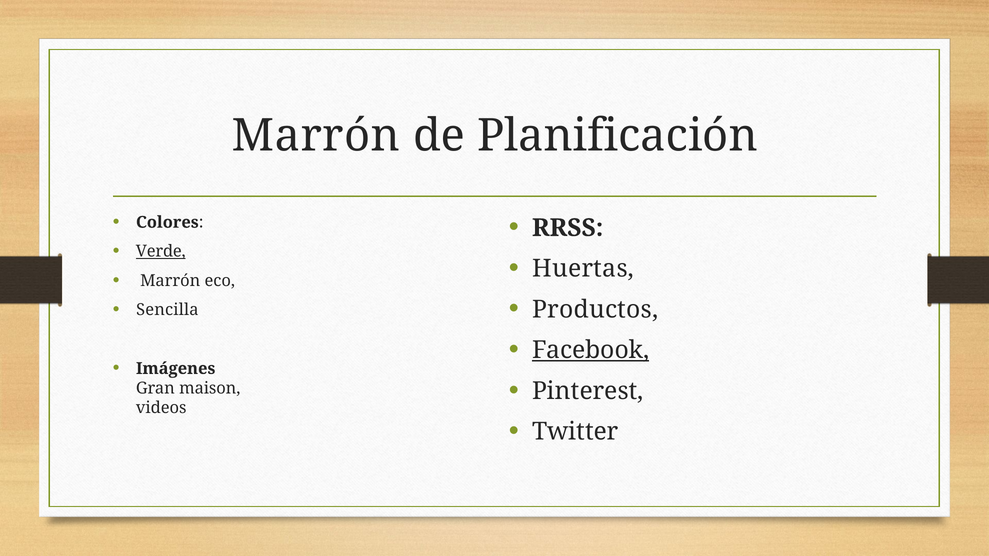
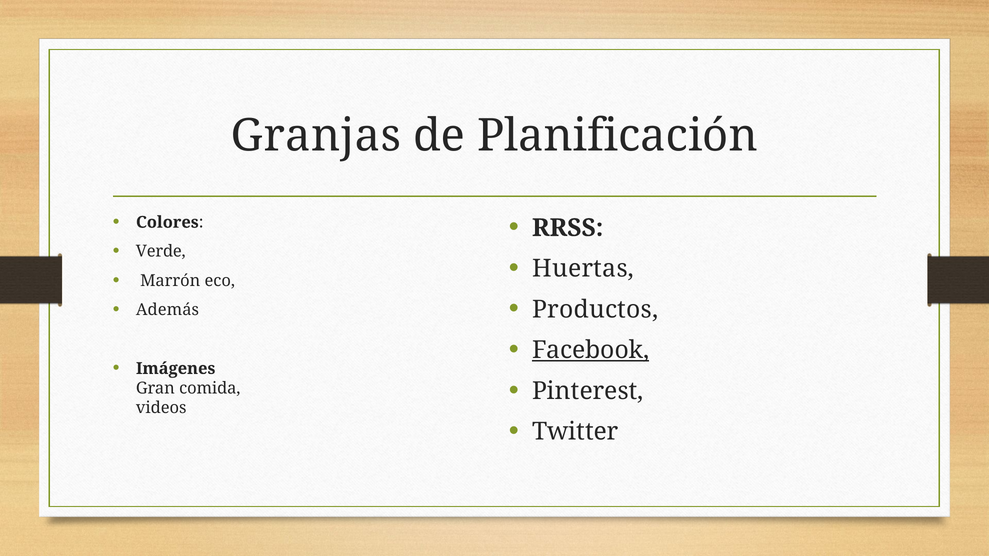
Marrón: Marrón -> Granjas (316, 136)
Verde underline: present -> none (161, 252)
Sencilla: Sencilla -> Además (167, 310)
maison: maison -> comida (210, 389)
